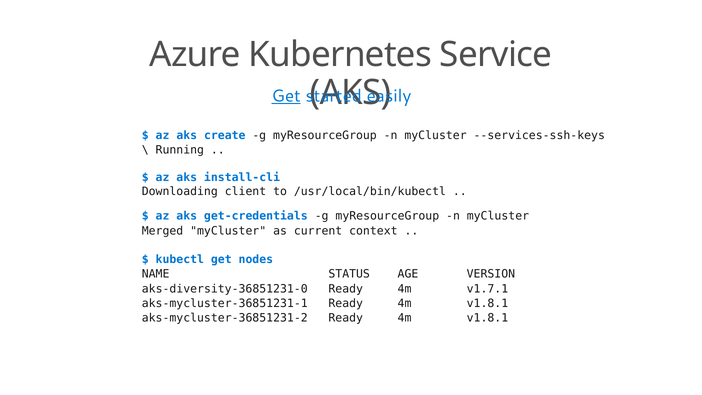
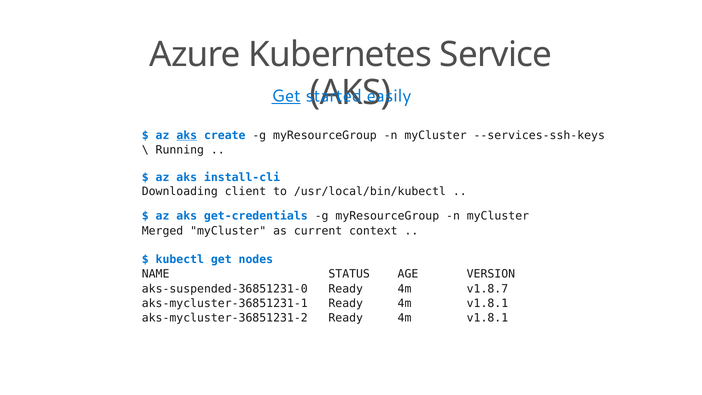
aks underline: none -> present (187, 135)
aks-diversity-36851231-0: aks-diversity-36851231-0 -> aks-suspended-36851231-0 (225, 289)
v1.7.1: v1.7.1 -> v1.8.7 (487, 289)
